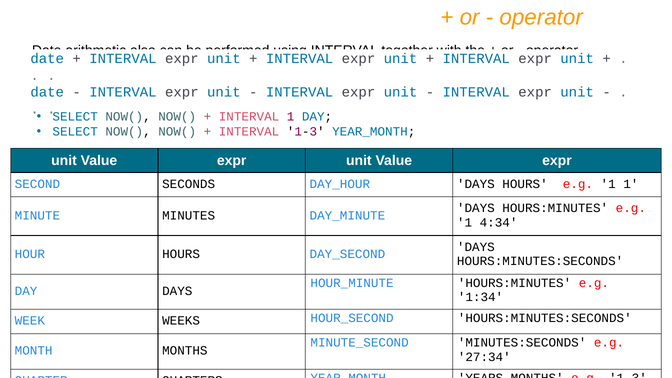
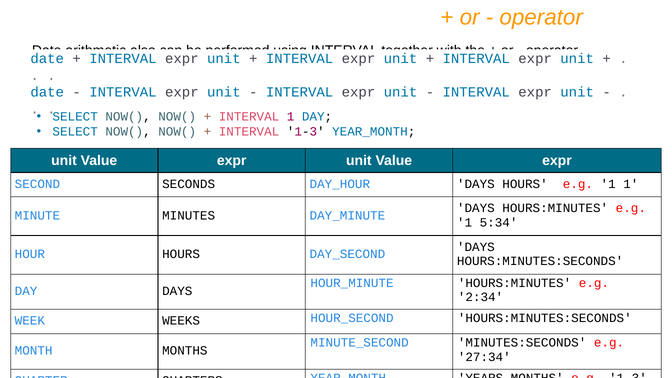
4:34: 4:34 -> 5:34 (499, 223)
1:34: 1:34 -> 2:34 (481, 297)
